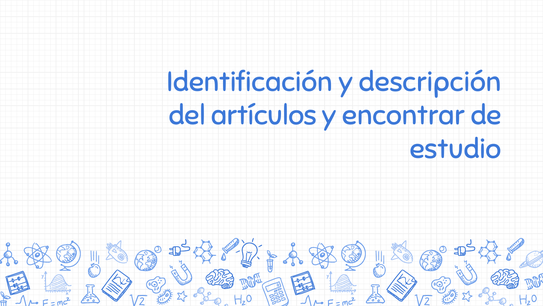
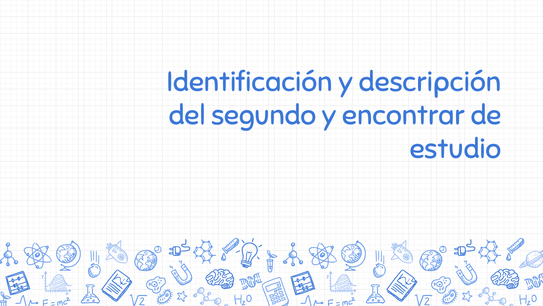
artículos: artículos -> segundo (264, 115)
